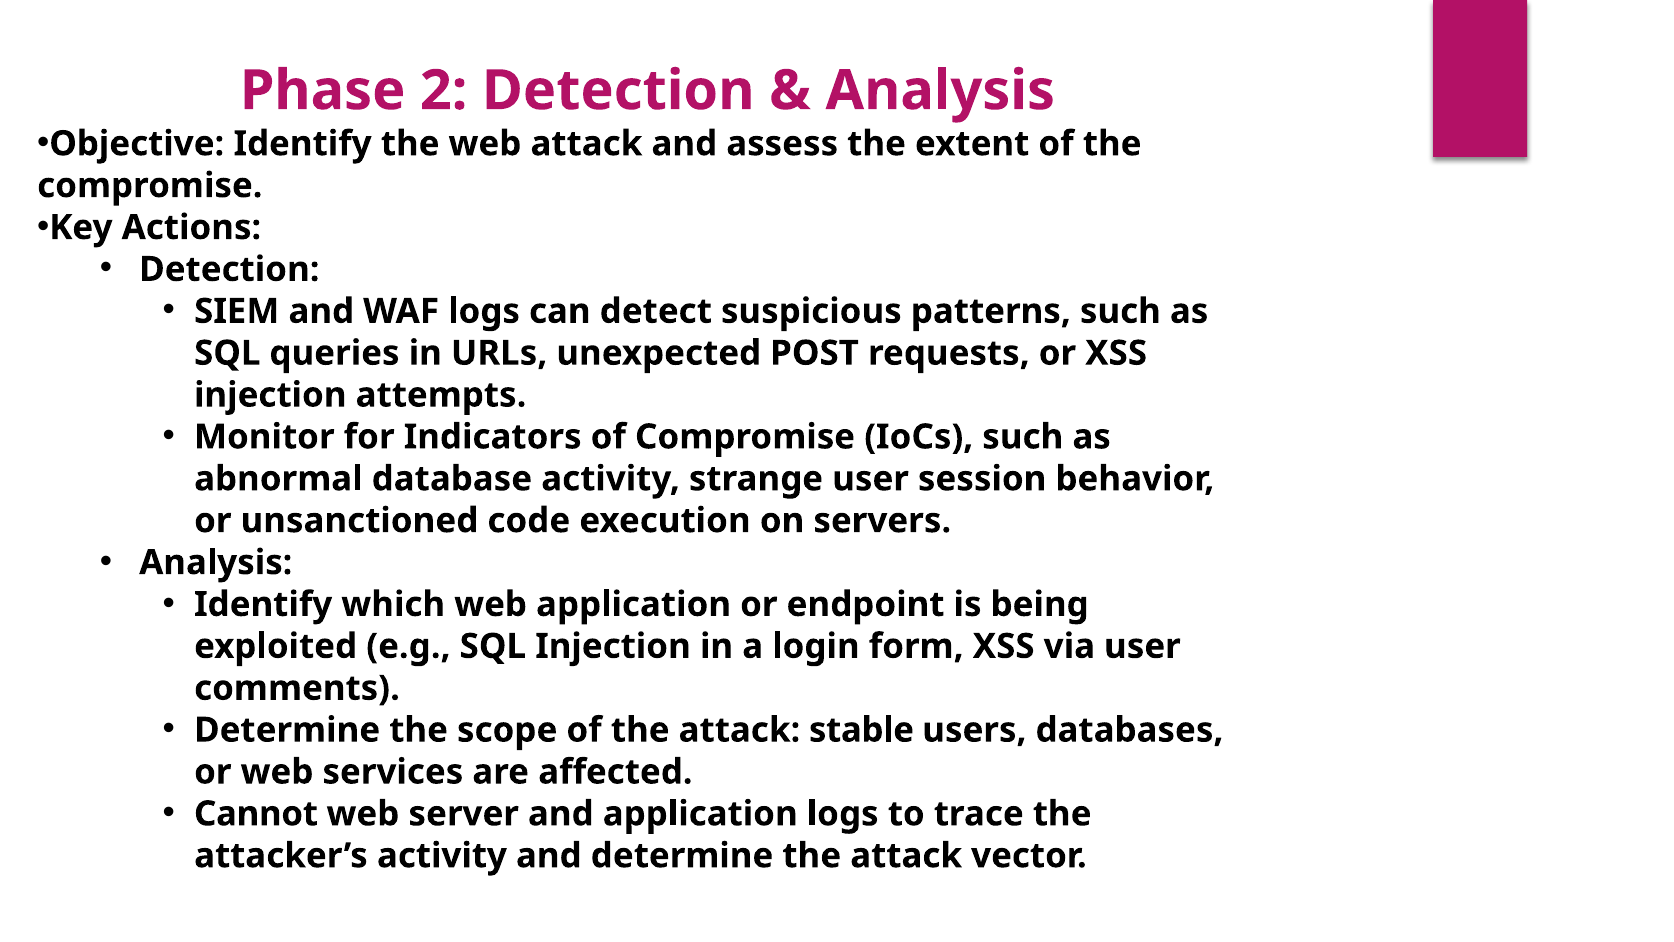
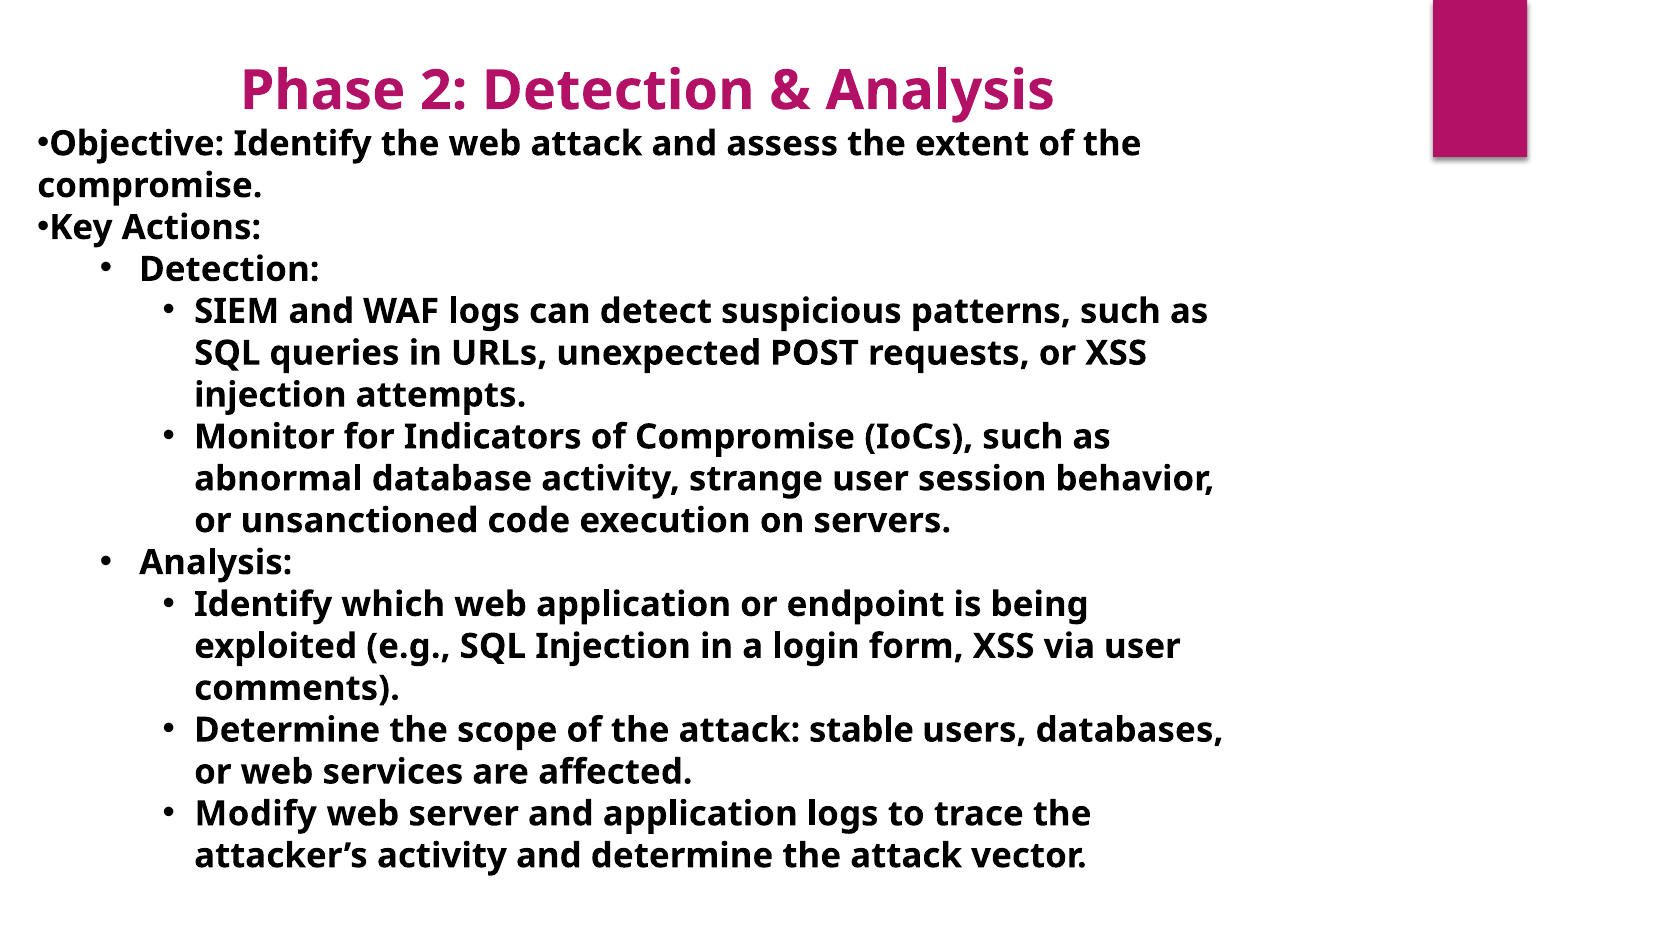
Cannot: Cannot -> Modify (256, 814)
